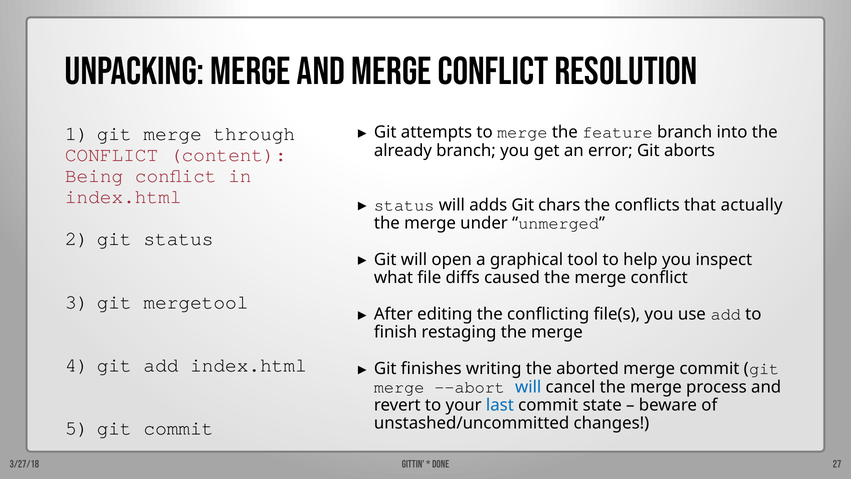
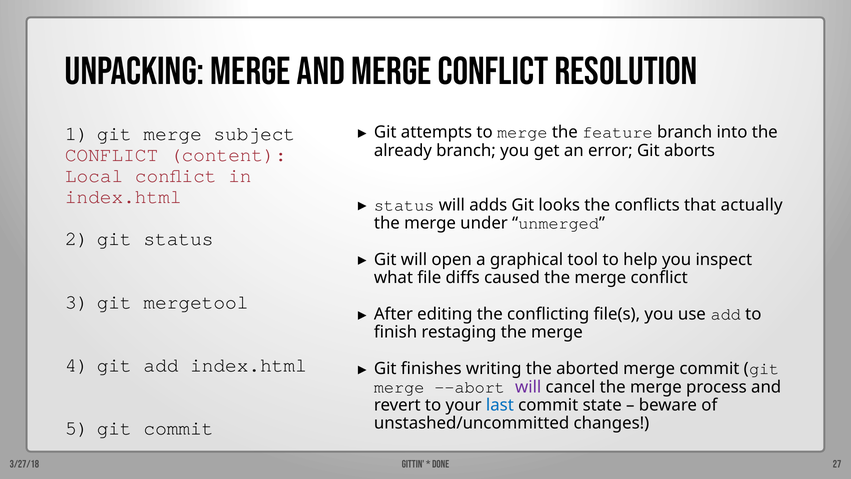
through: through -> subject (254, 134)
Being: Being -> Local (94, 176)
chars: chars -> looks (559, 205)
will colour: blue -> purple (528, 387)
